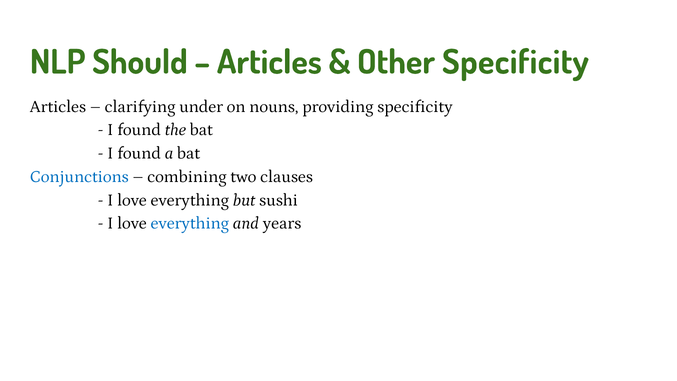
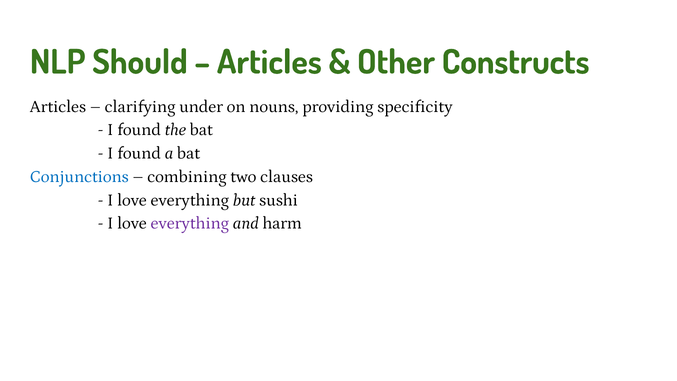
Other Specificity: Specificity -> Constructs (516, 62)
everything colour: blue -> purple (190, 223)
years: years -> harm (282, 223)
